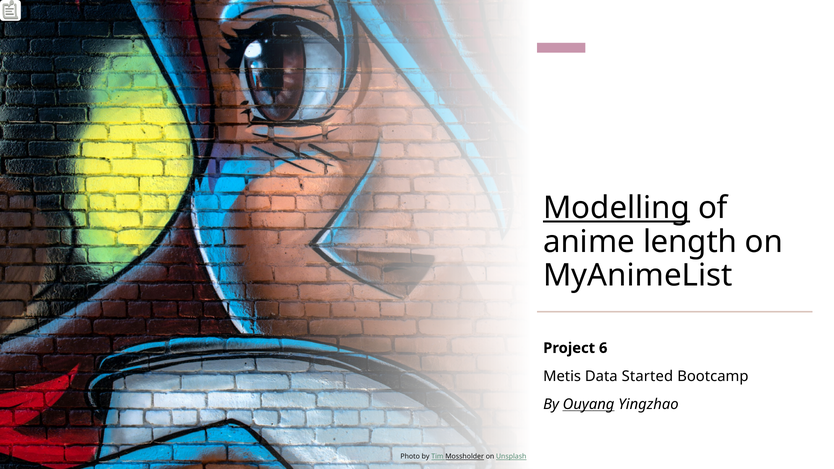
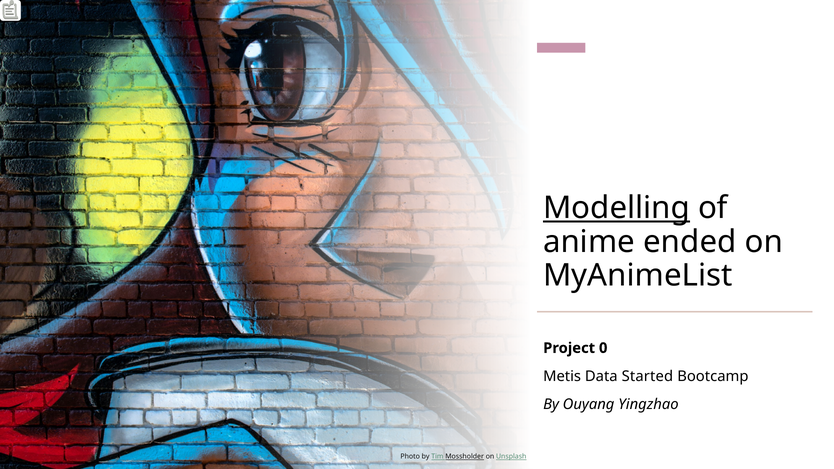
length: length -> ended (690, 242)
6: 6 -> 0 (603, 348)
Ouyang underline: present -> none (589, 405)
